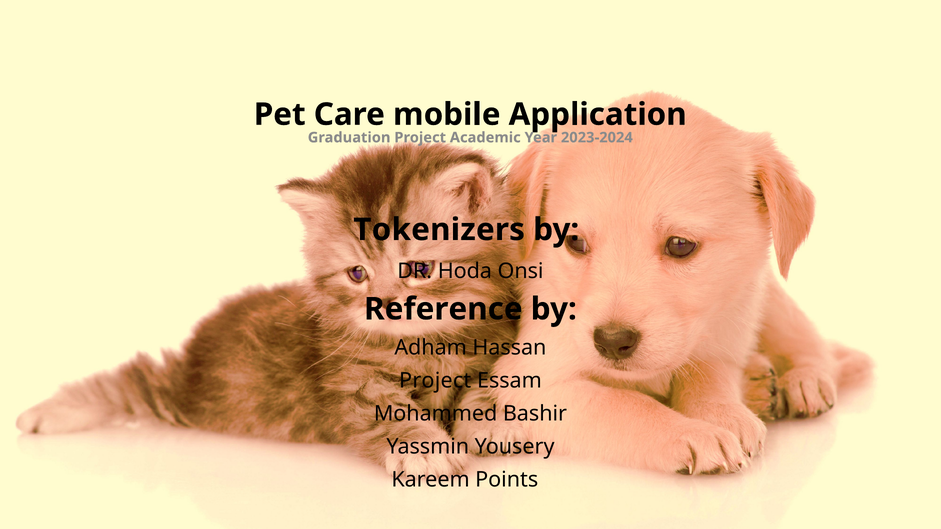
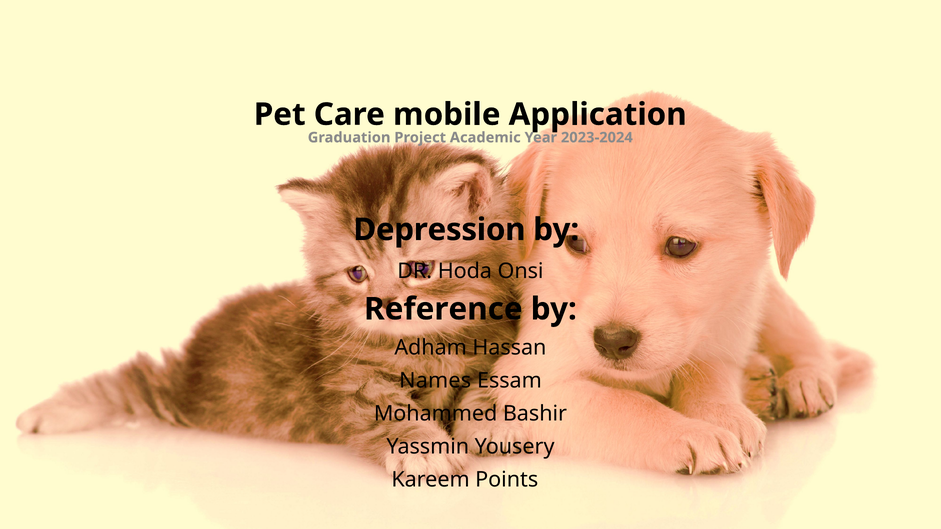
Tokenizers: Tokenizers -> Depression (439, 230)
Project: Project -> Names (435, 381)
